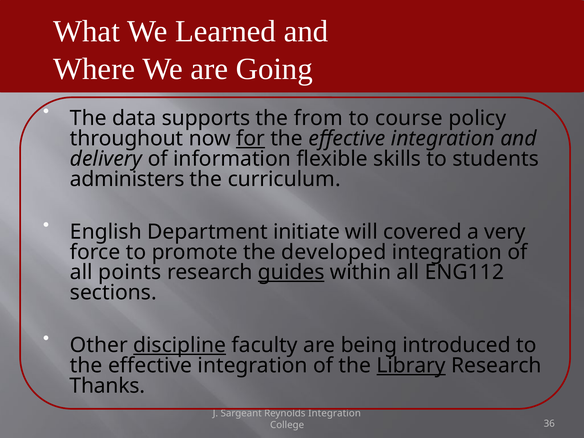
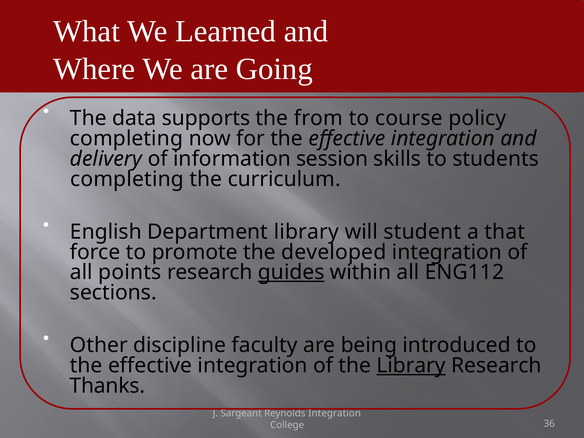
throughout: throughout -> completing (126, 139)
for underline: present -> none (251, 139)
flexible: flexible -> session (332, 159)
administers: administers -> completing (127, 179)
Department initiate: initiate -> library (306, 232)
covered: covered -> student (422, 232)
very: very -> that (505, 232)
discipline underline: present -> none (180, 345)
